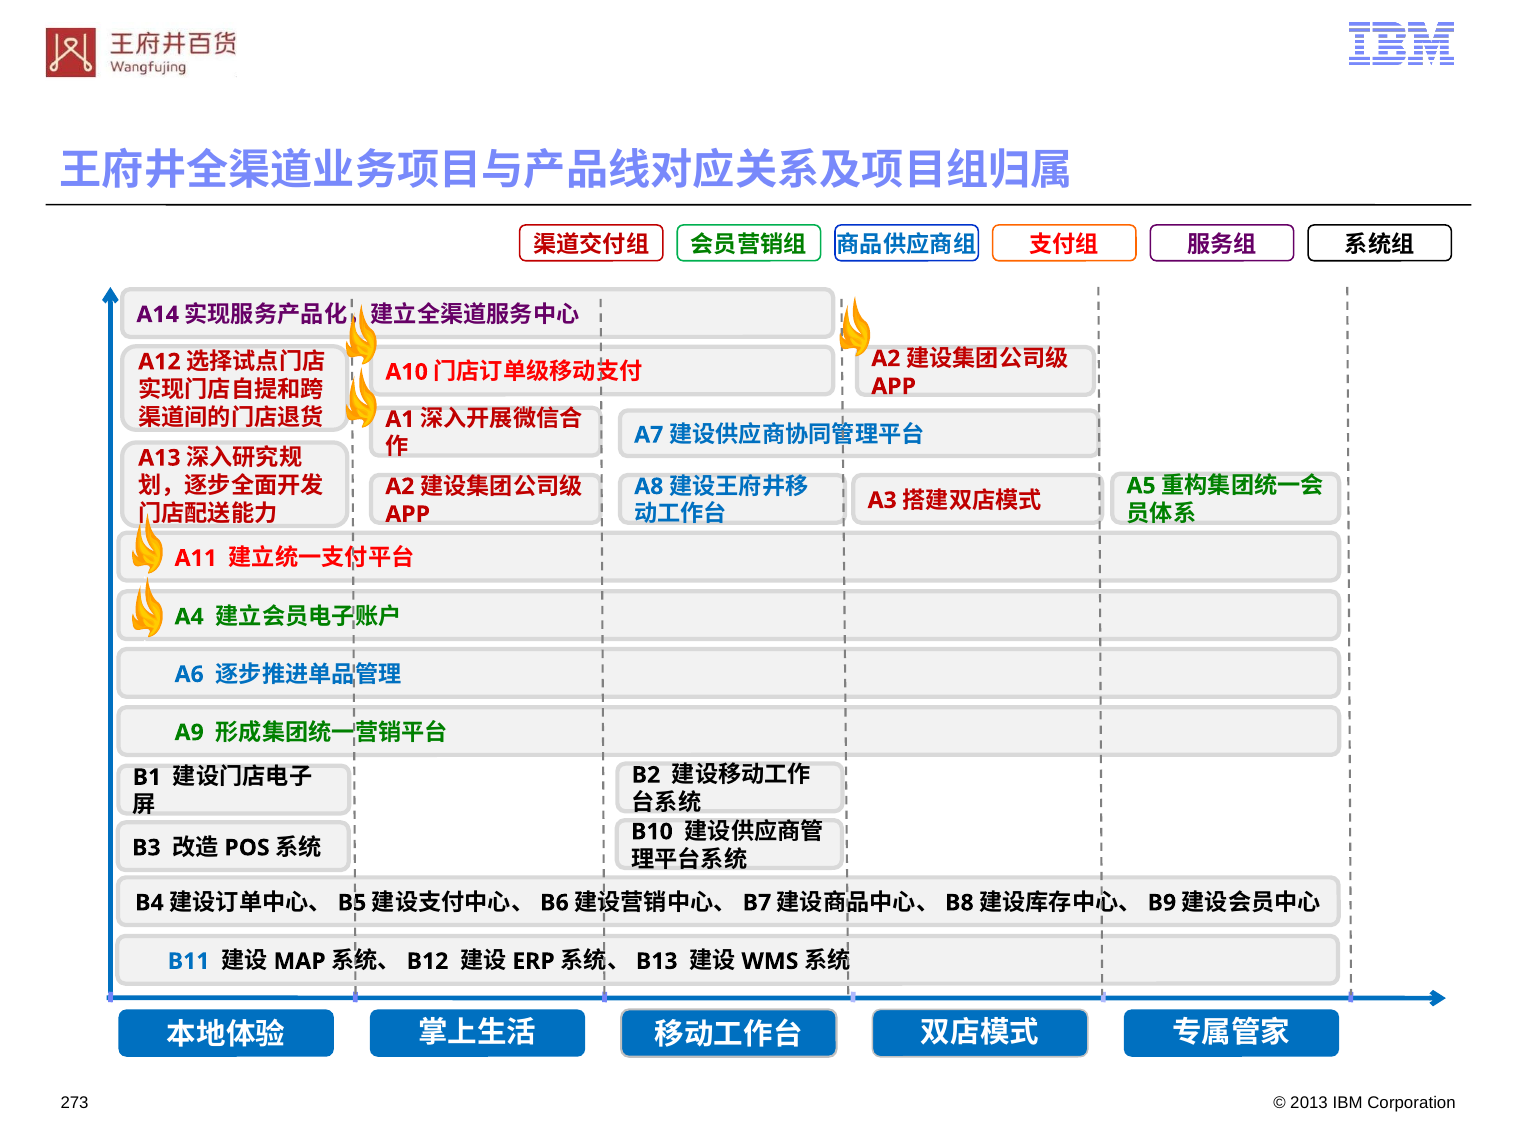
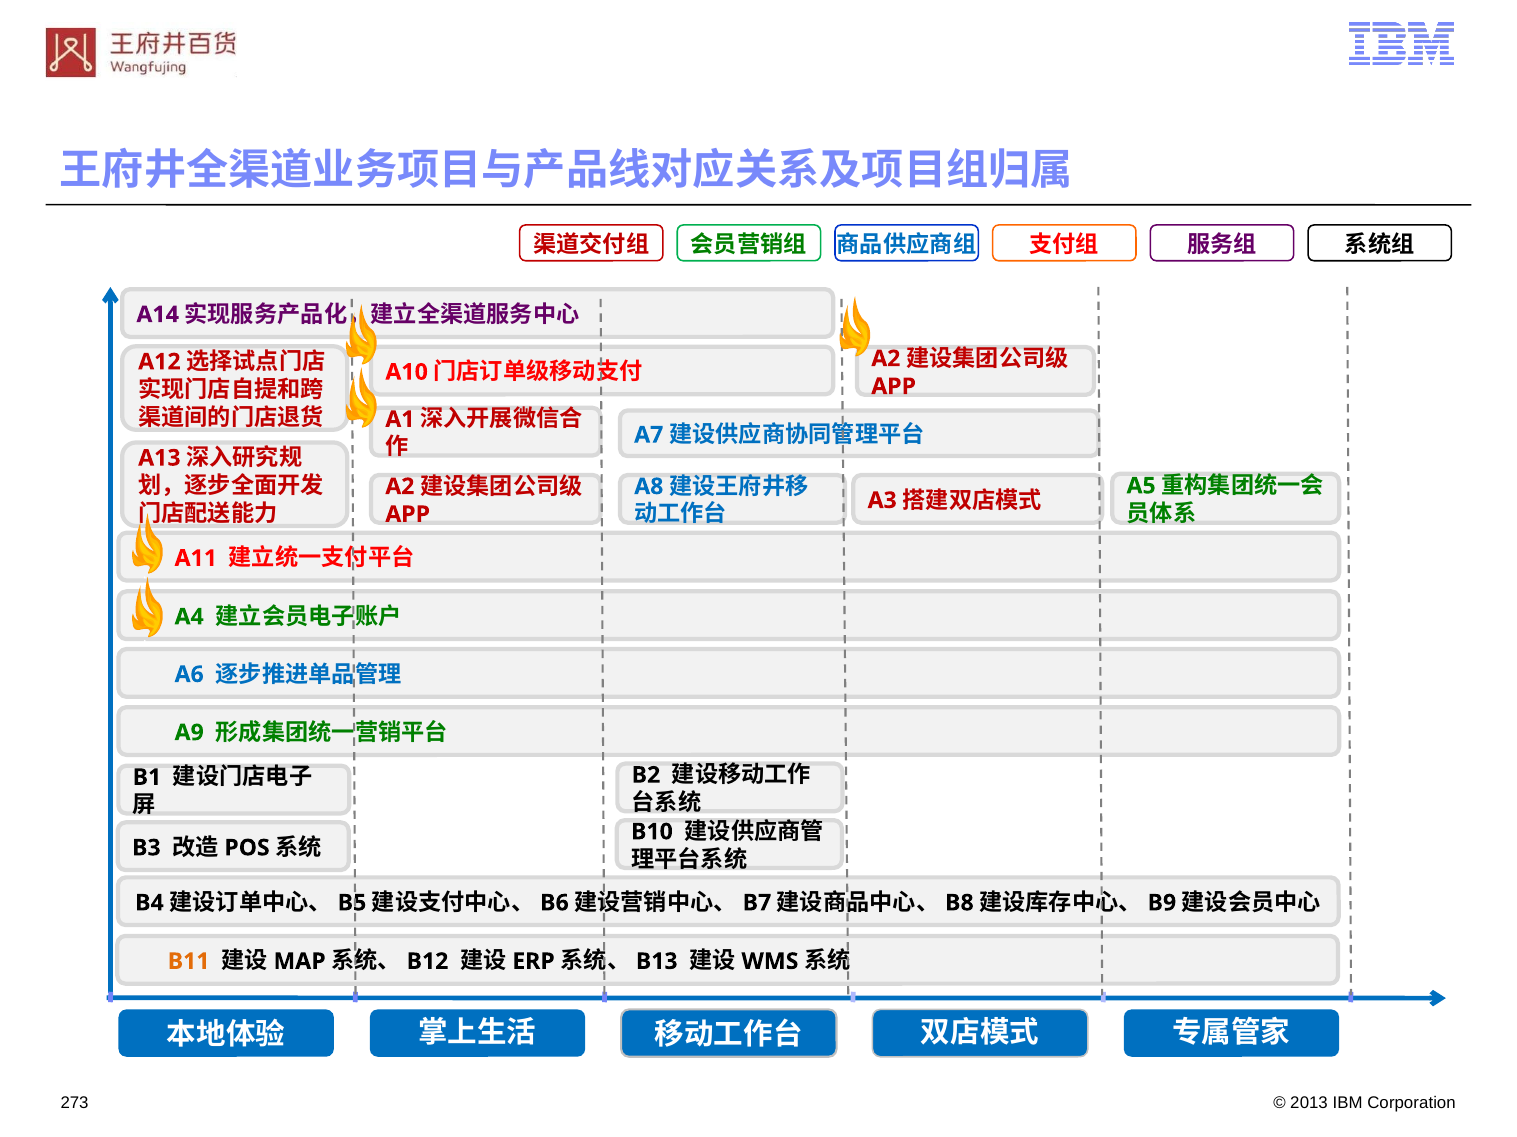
B11 colour: blue -> orange (189, 962)
